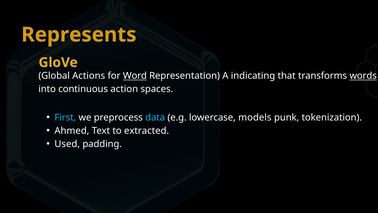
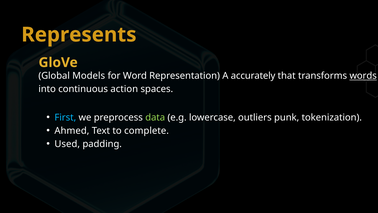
Actions: Actions -> Models (89, 76)
Word underline: present -> none (135, 76)
indicating: indicating -> accurately (253, 76)
data colour: light blue -> light green (155, 117)
models: models -> outliers (255, 117)
extracted: extracted -> complete (147, 130)
